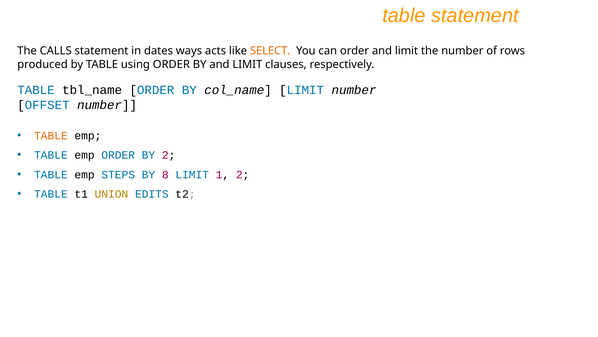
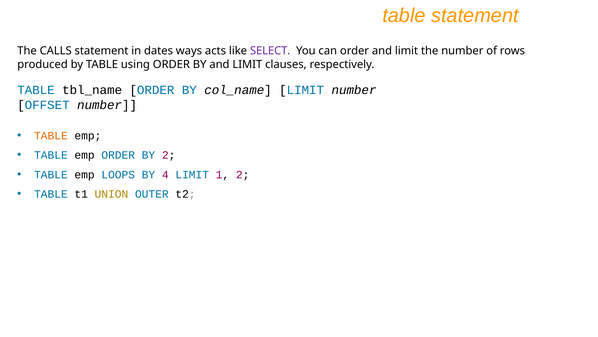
SELECT colour: orange -> purple (270, 51)
STEPS: STEPS -> LOOPS (118, 174)
8: 8 -> 4 (165, 174)
EDITS: EDITS -> OUTER (152, 194)
